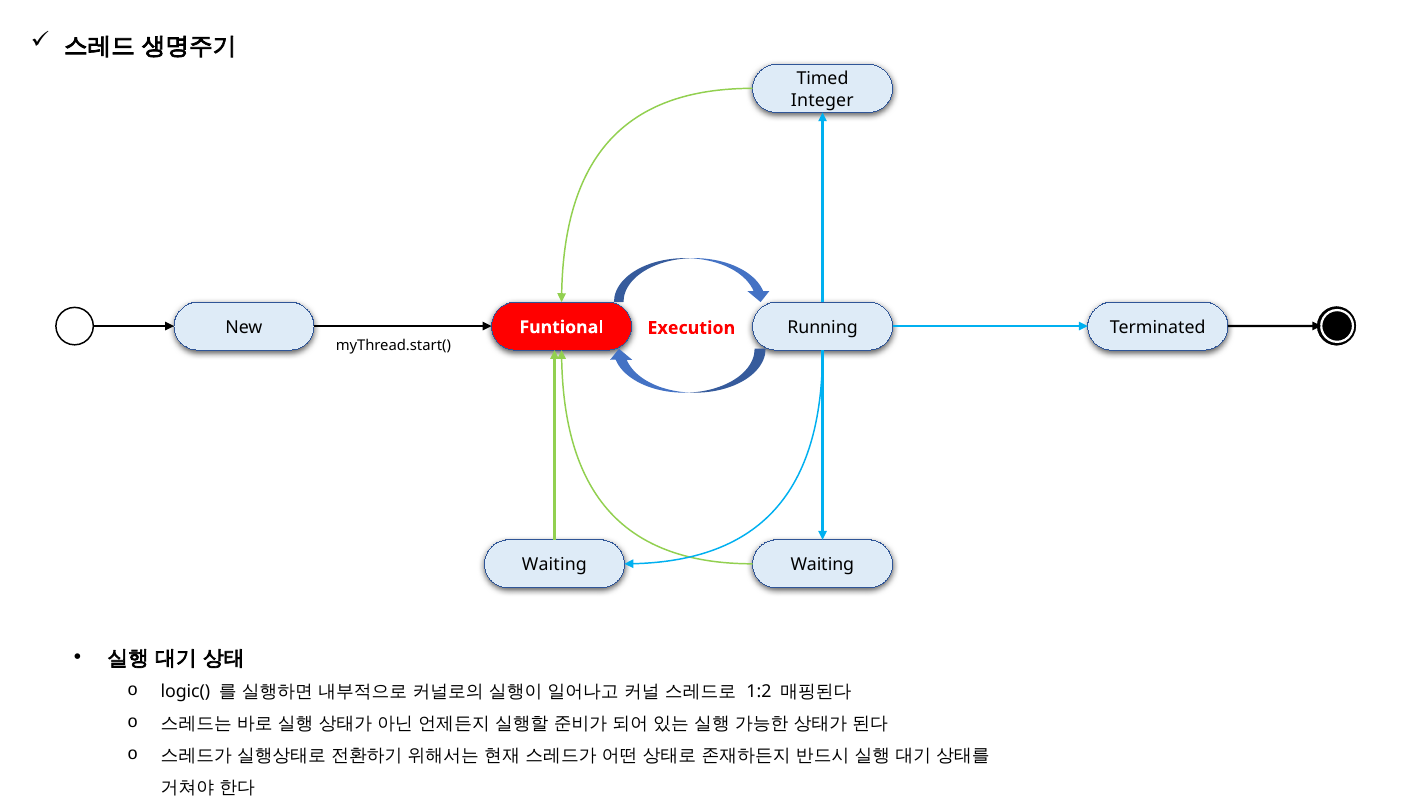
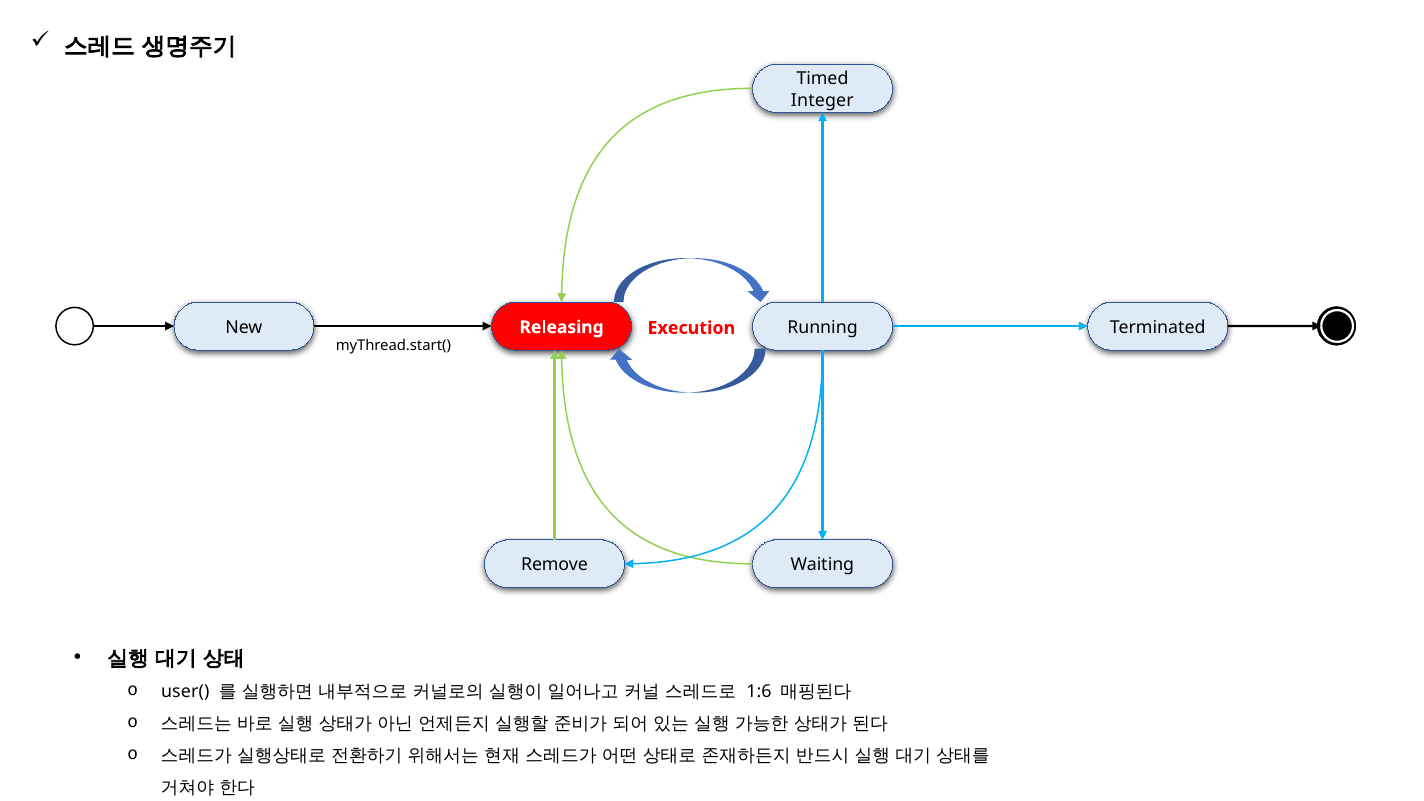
Funtional: Funtional -> Releasing (562, 327)
Waiting: Waiting -> Remove (555, 565)
logic(: logic( -> user( (185, 692)
1:2: 1:2 -> 1:6 (759, 692)
